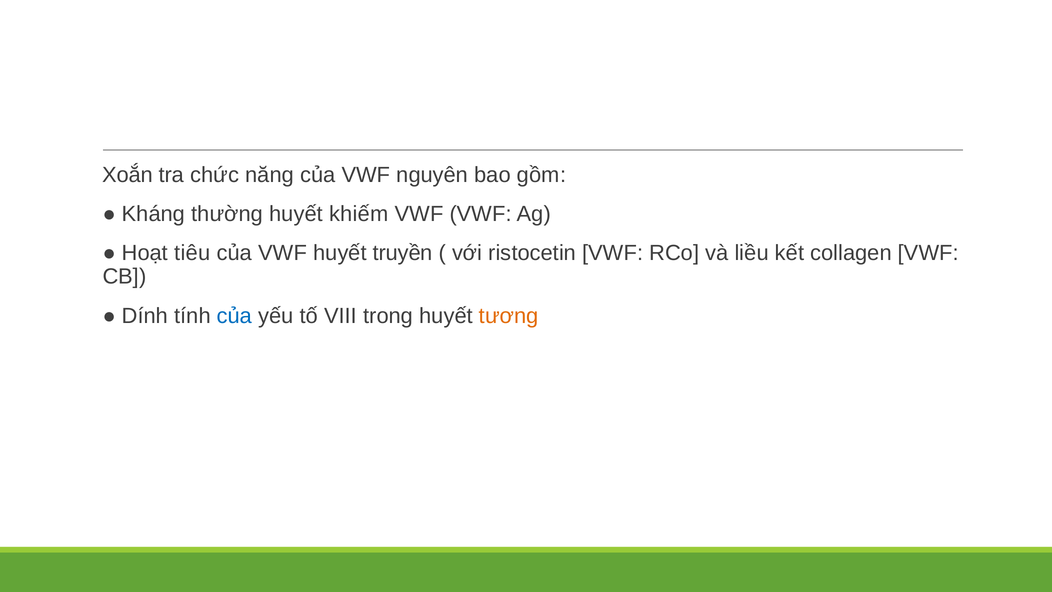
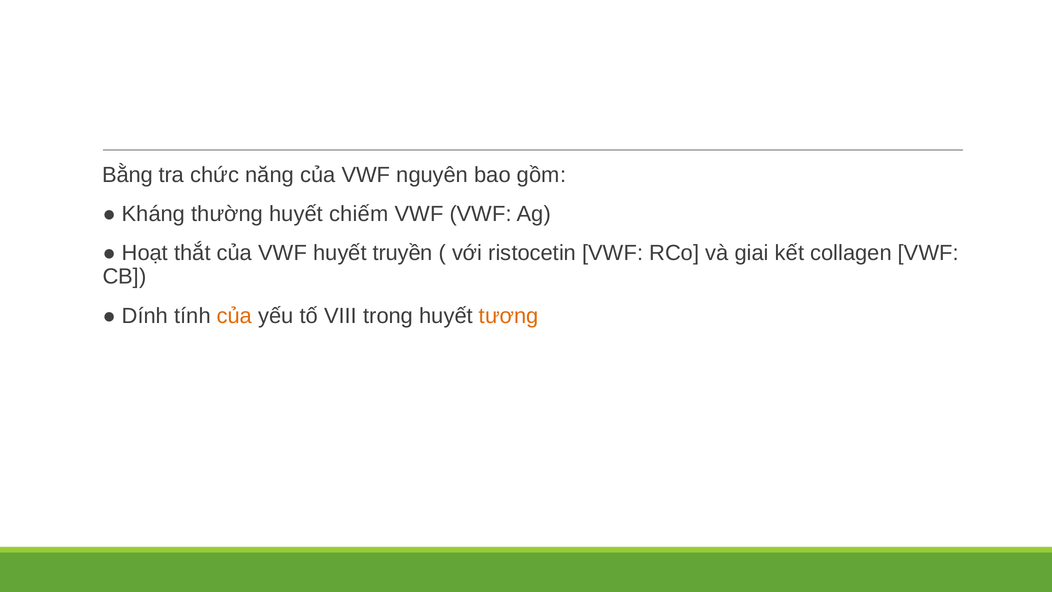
Xoắn: Xoắn -> Bằng (128, 175)
khiếm: khiếm -> chiếm (359, 214)
tiêu: tiêu -> thắt (192, 253)
liều: liều -> giai (752, 253)
của colour: blue -> orange (235, 316)
